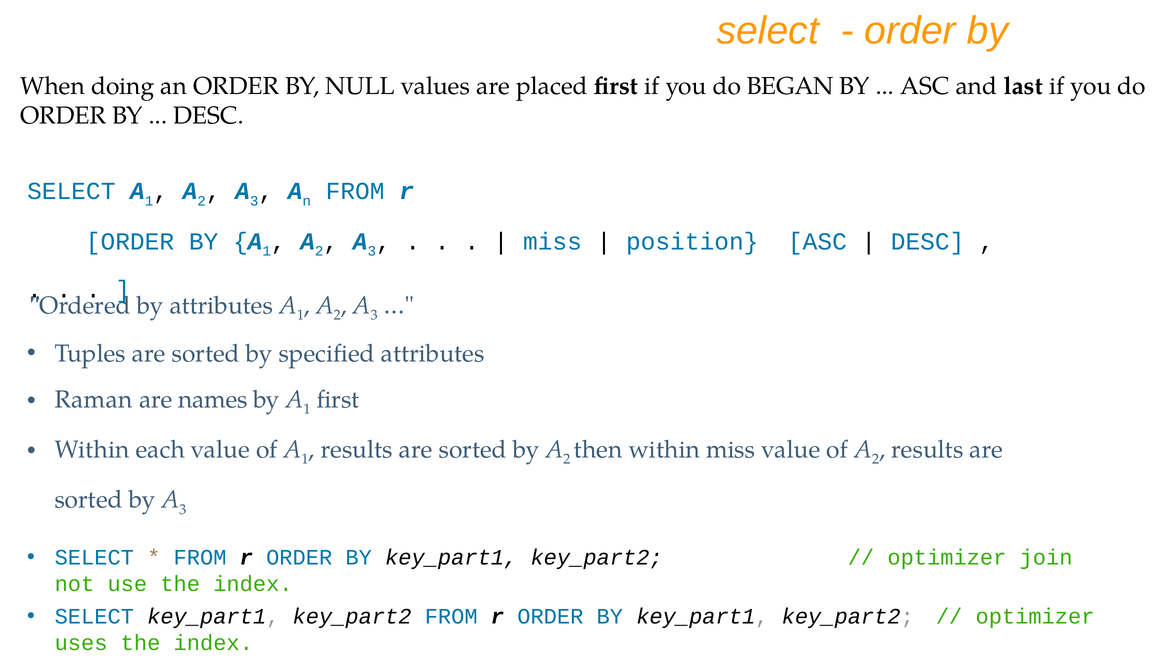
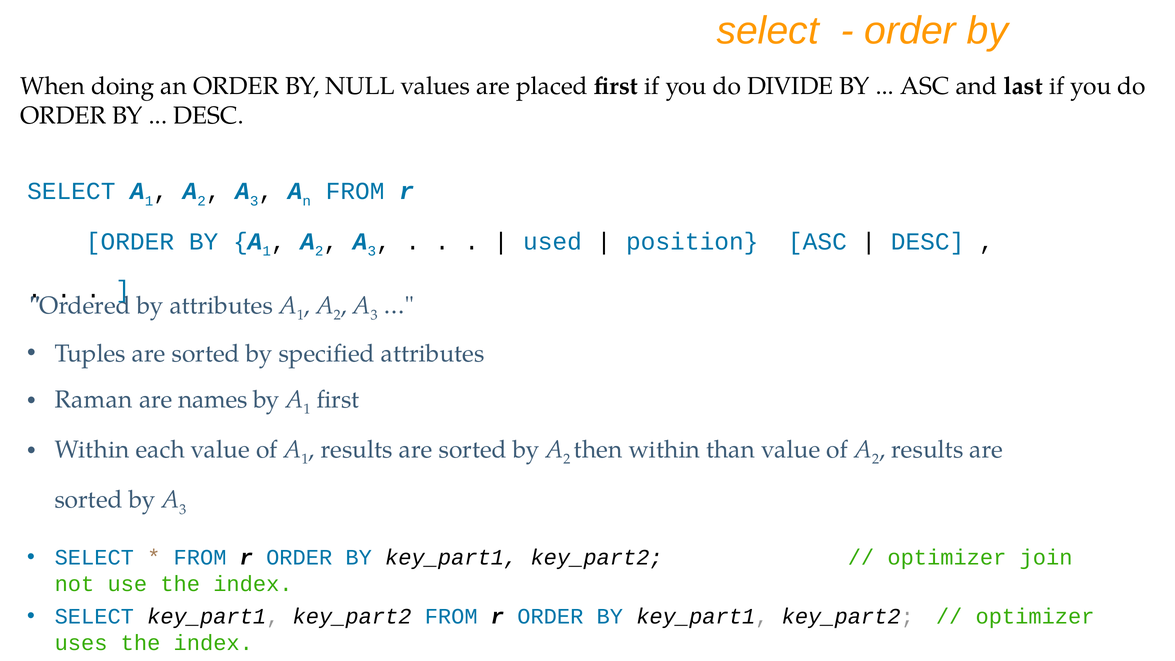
BEGAN: BEGAN -> DIVIDE (790, 86)
miss: miss -> used (552, 241)
within miss: miss -> than (731, 450)
